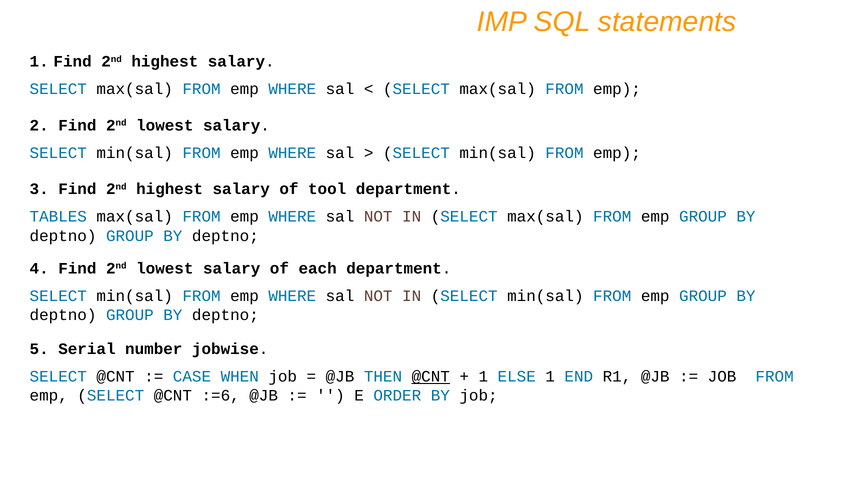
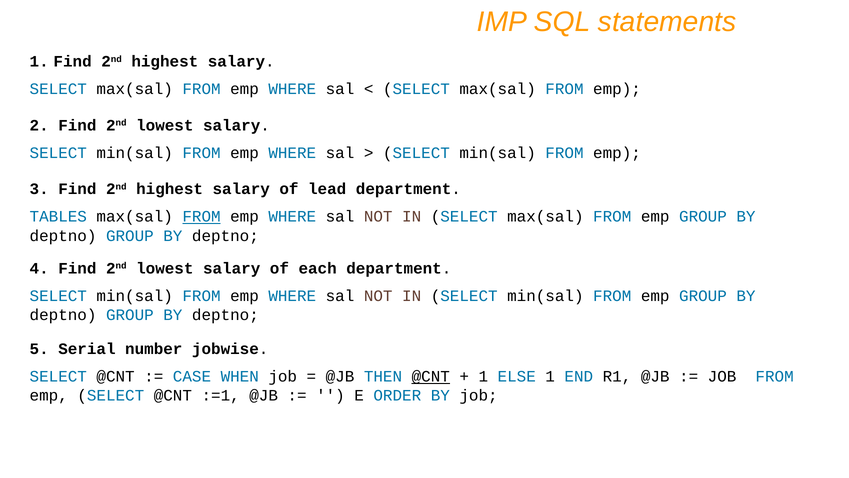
tool: tool -> lead (327, 189)
FROM underline: none -> present (202, 216)
:=6: :=6 -> :=1 (221, 395)
